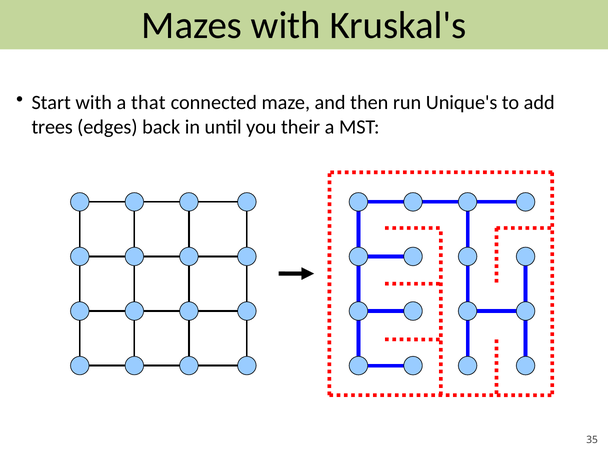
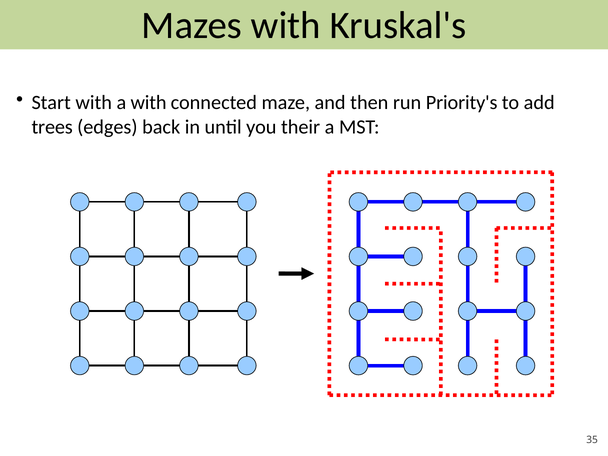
a that: that -> with (149, 103)
Unique's: Unique's -> Priority's (462, 103)
